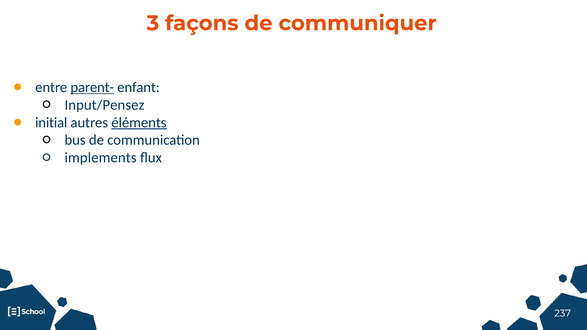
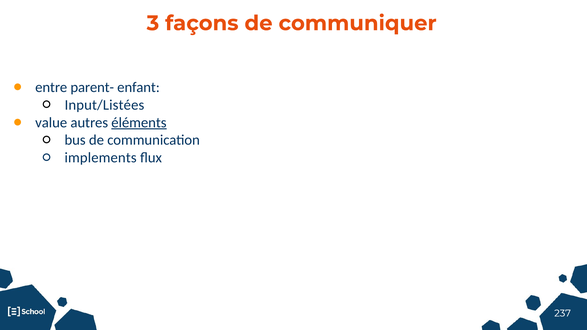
parent- underline: present -> none (92, 87)
Input/Pensez: Input/Pensez -> Input/Listées (104, 105)
initial: initial -> value (51, 123)
